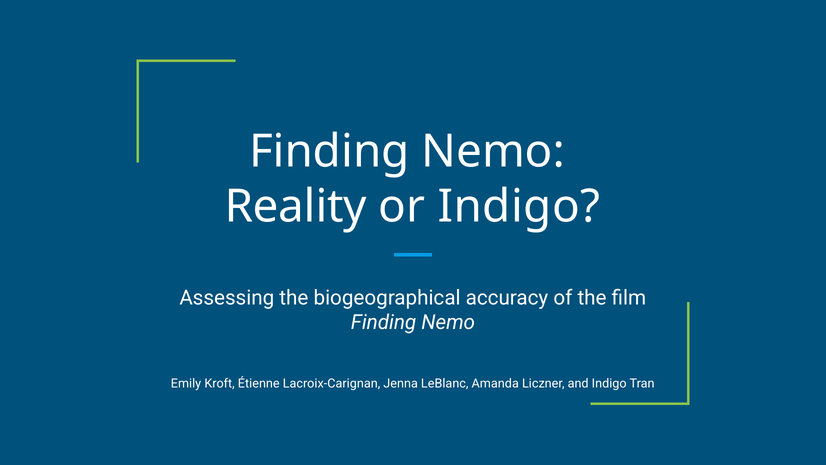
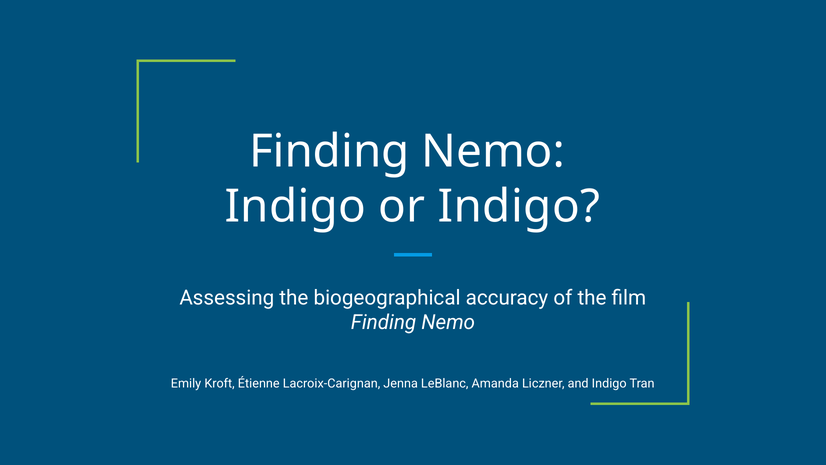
Reality: Reality -> Indigo (295, 206)
